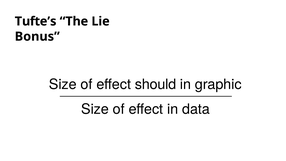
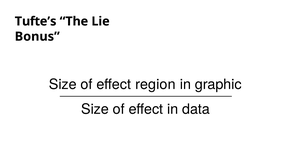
should: should -> region (155, 84)
